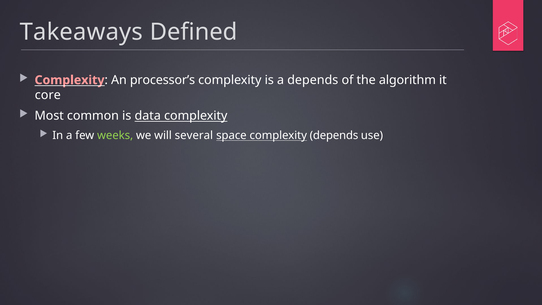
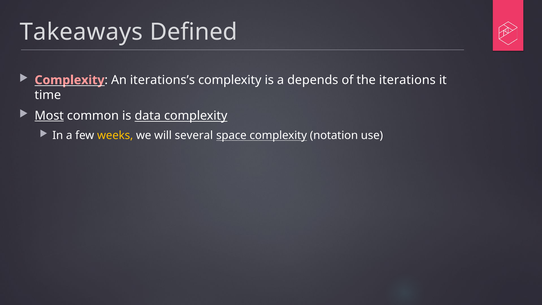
processor’s: processor’s -> iterations’s (162, 80)
algorithm: algorithm -> iterations (407, 80)
core: core -> time (48, 95)
Most underline: none -> present (49, 116)
weeks colour: light green -> yellow (115, 135)
complexity depends: depends -> notation (334, 135)
